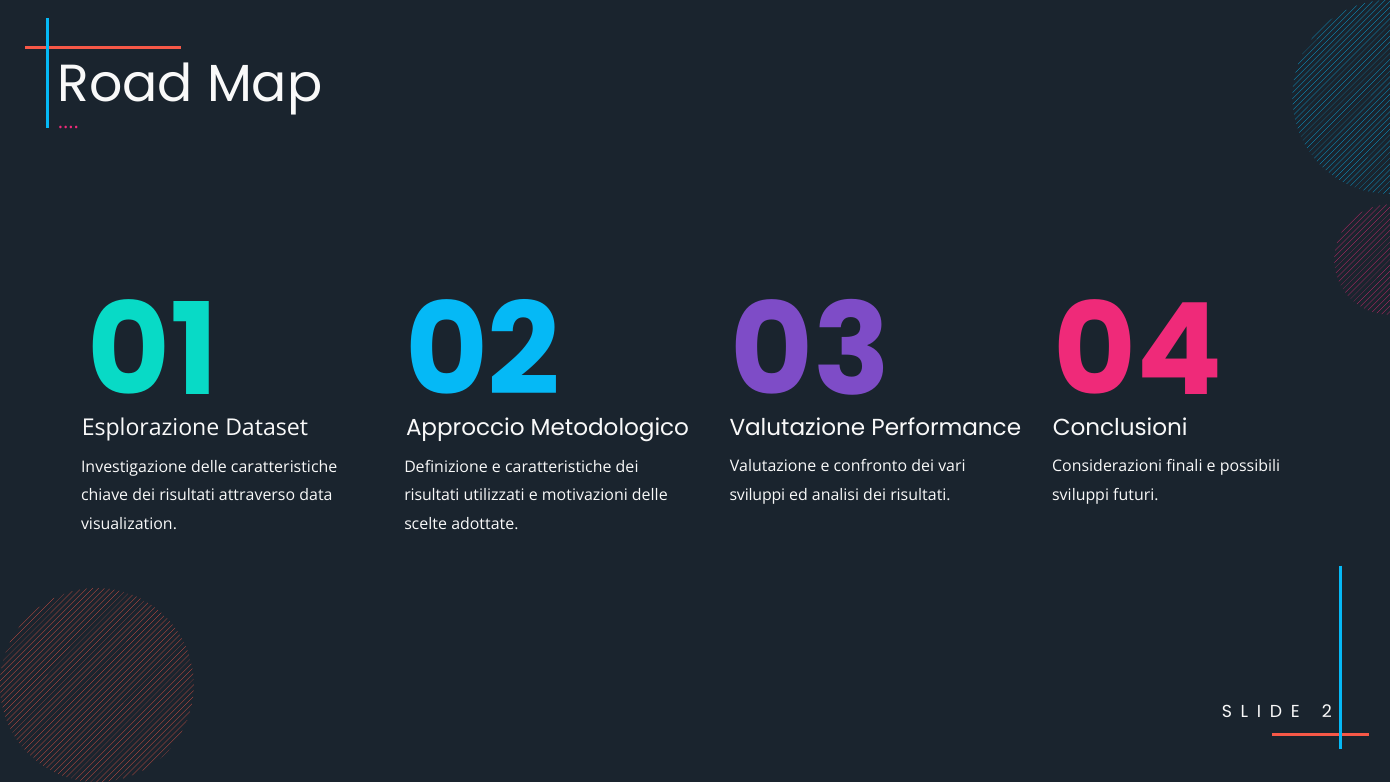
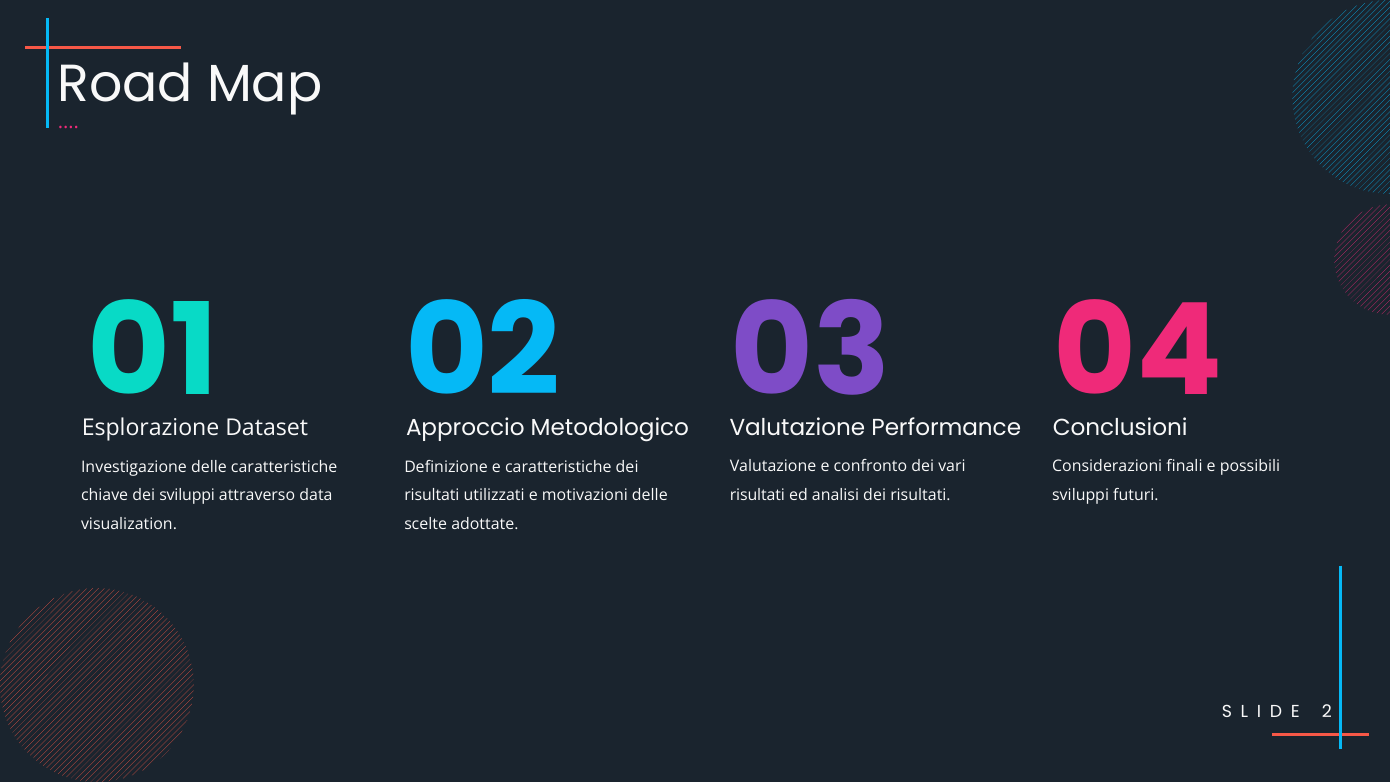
sviluppi: sviluppi -> risultati (757, 495)
chiave dei risultati: risultati -> sviluppi (187, 495)
